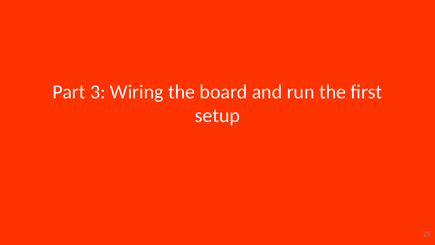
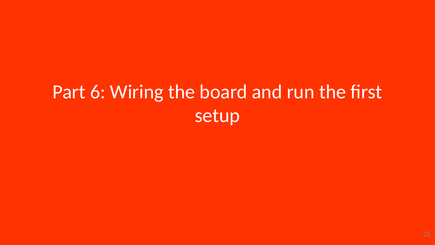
3: 3 -> 6 (98, 92)
